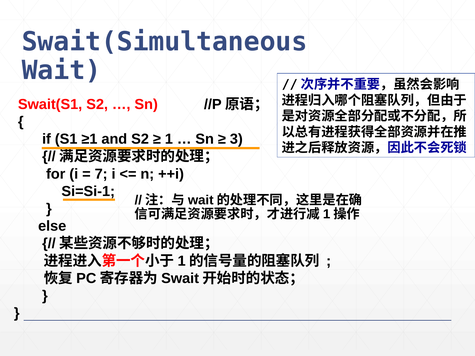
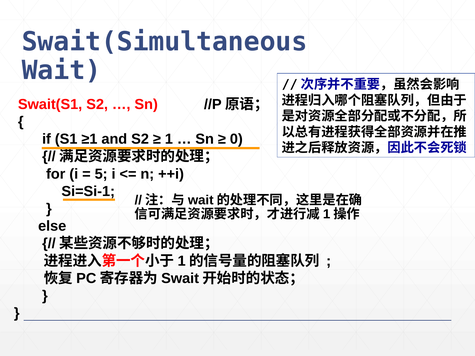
3: 3 -> 0 (236, 139)
7: 7 -> 5 (101, 174)
